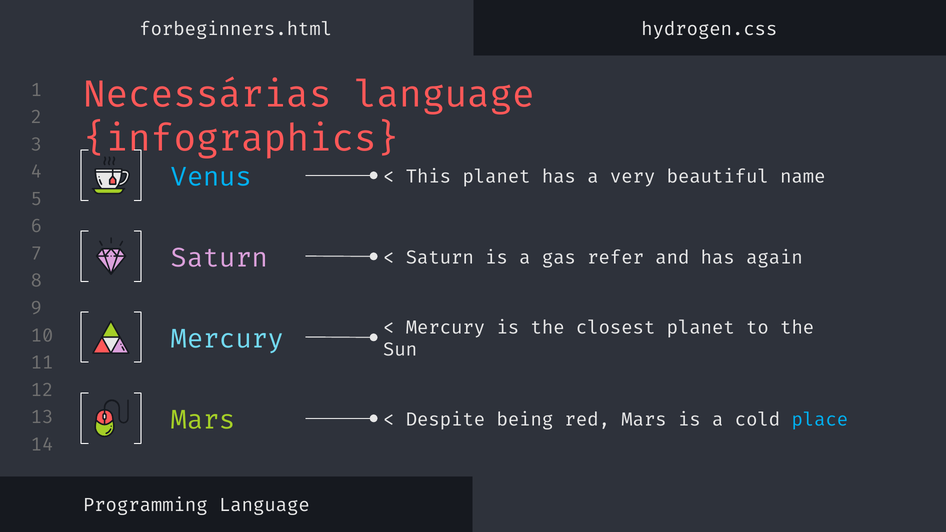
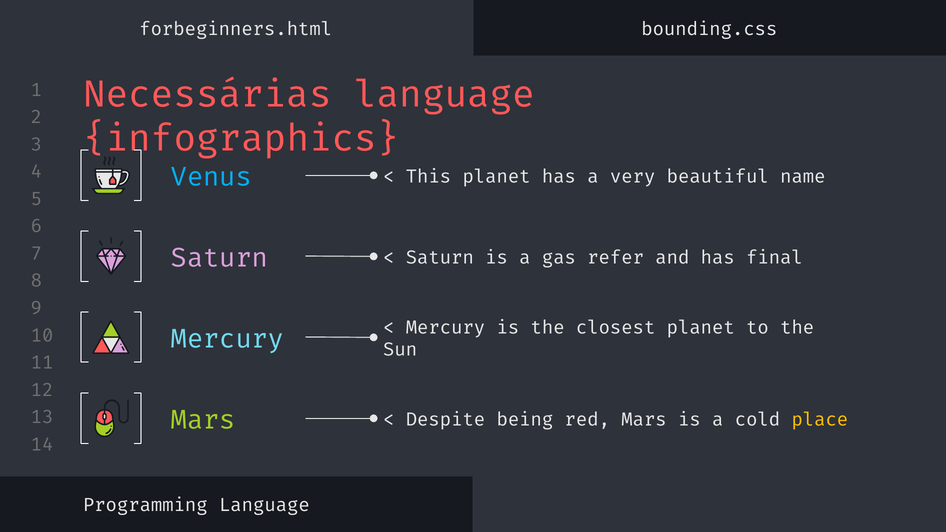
hydrogen.css: hydrogen.css -> bounding.css (709, 29)
again: again -> final (774, 258)
place colour: light blue -> yellow (820, 420)
